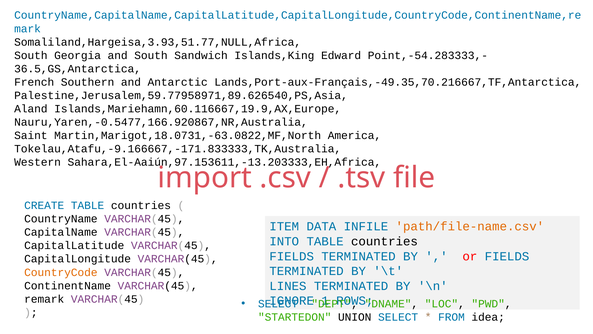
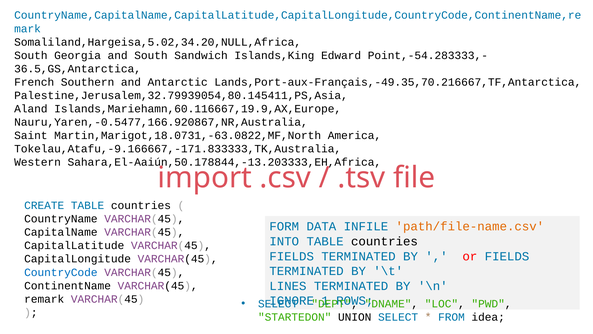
Somaliland,Hargeisa,3.93,51.77,NULL,Africa: Somaliland,Hargeisa,3.93,51.77,NULL,Africa -> Somaliland,Hargeisa,5.02,34.20,NULL,Africa (158, 42)
Palestine,Jerusalem,59.77958971,89.626540,PS,Asia: Palestine,Jerusalem,59.77958971,89.626540,PS,Asia -> Palestine,Jerusalem,32.79939054,80.145411,PS,Asia (181, 95)
Sahara,El-Aaiún,97.153611,-13.203333,EH,Africa: Sahara,El-Aaiún,97.153611,-13.203333,EH,Africa -> Sahara,El-Aaiún,50.178844,-13.203333,EH,Africa (224, 162)
ITEM: ITEM -> FORM (284, 226)
CountryCode colour: orange -> blue (61, 272)
